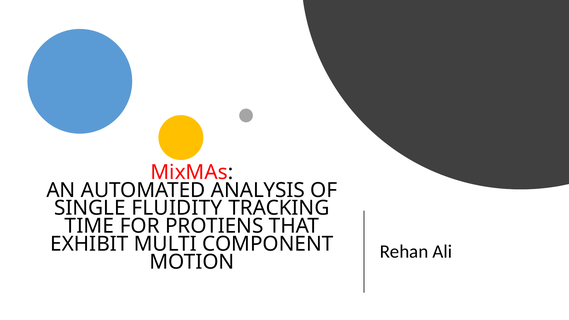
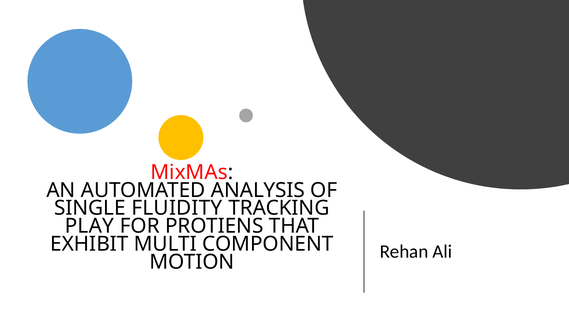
TIME: TIME -> PLAY (89, 226)
